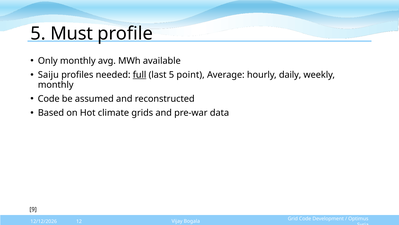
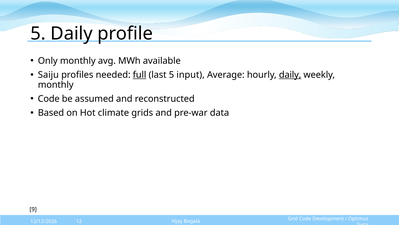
5 Must: Must -> Daily (72, 34)
point: point -> input (191, 75)
daily underline: none -> present (290, 75)
